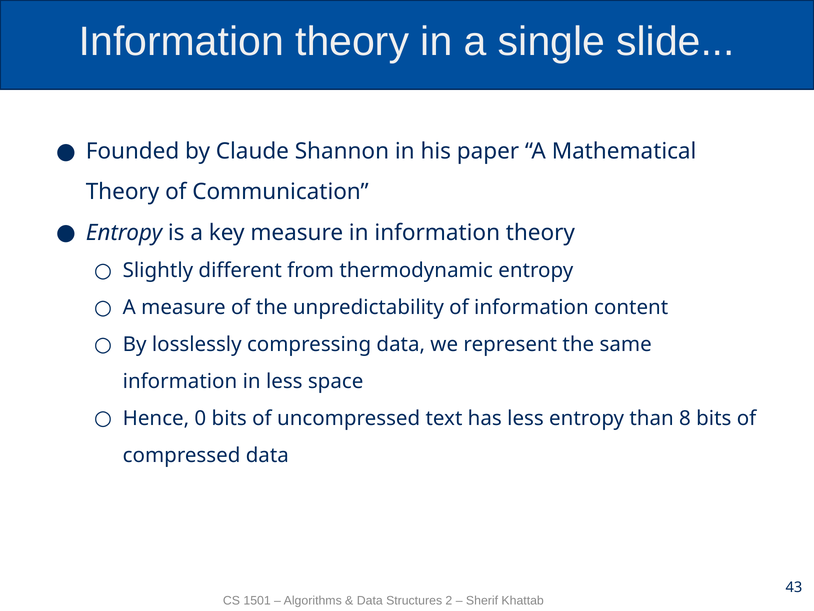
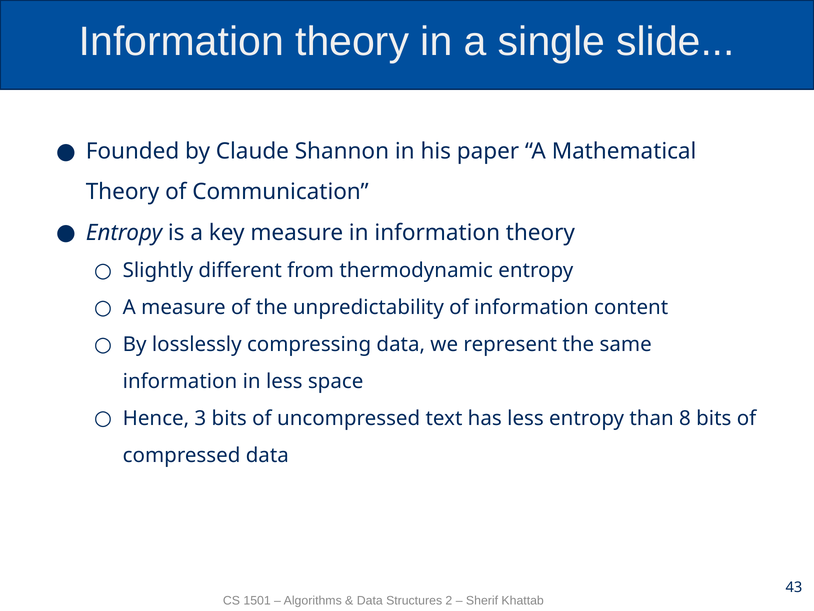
0: 0 -> 3 (200, 418)
